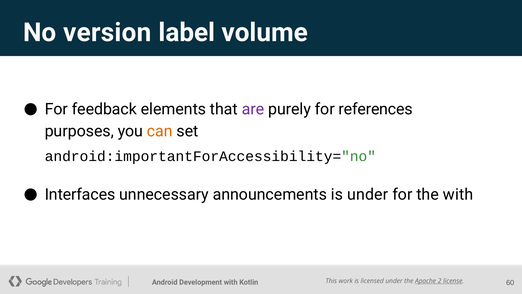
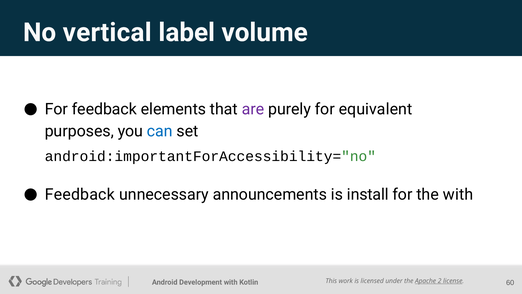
version: version -> vertical (107, 32)
references: references -> equivalent (376, 109)
can colour: orange -> blue (160, 131)
Interfaces: Interfaces -> Feedback (80, 194)
is under: under -> install (368, 194)
